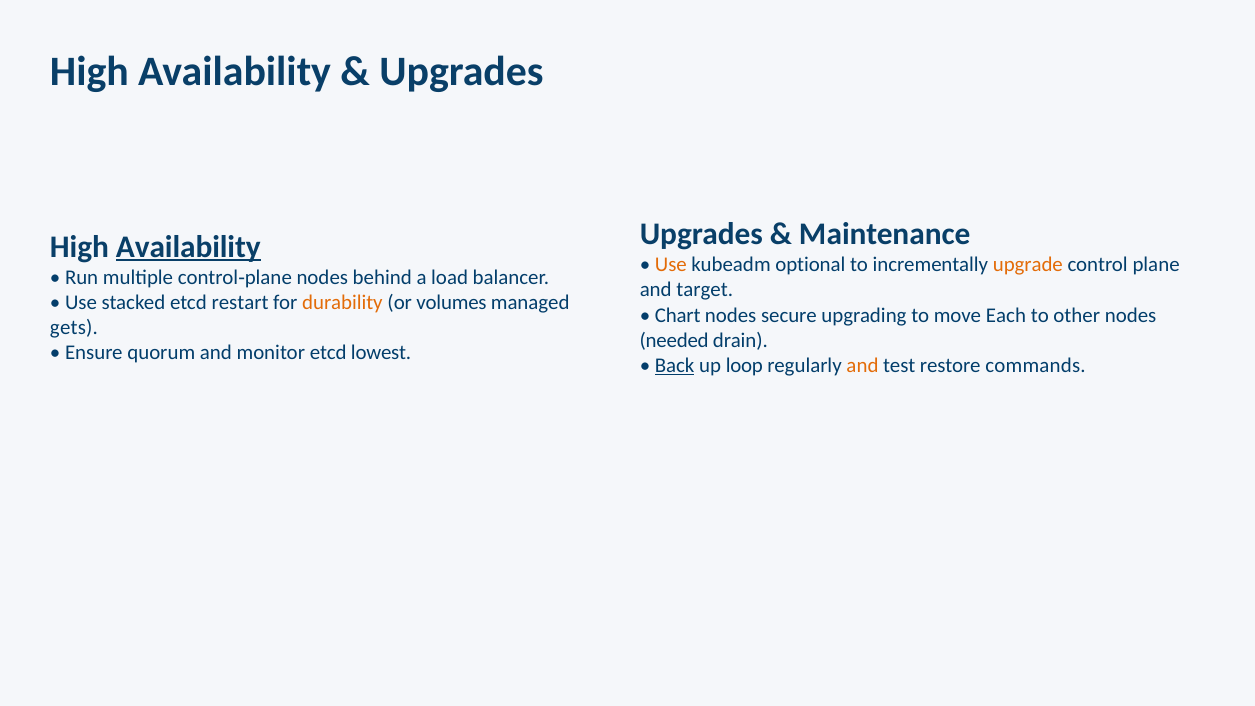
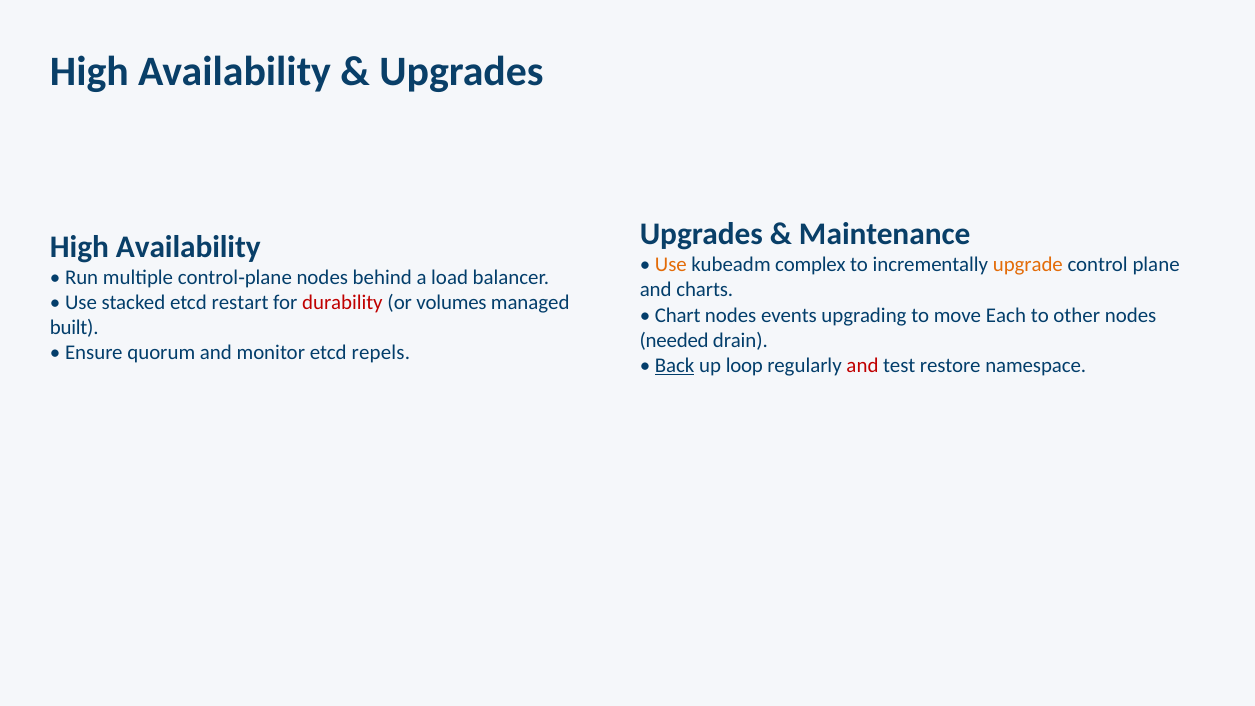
Availability underline: present -> none (188, 247)
optional: optional -> complex (810, 265)
target: target -> charts (705, 290)
durability colour: orange -> red (342, 303)
secure: secure -> events (789, 315)
gets: gets -> built (74, 328)
lowest: lowest -> repels (381, 353)
and colour: orange -> red (863, 365)
commands: commands -> namespace (1036, 365)
